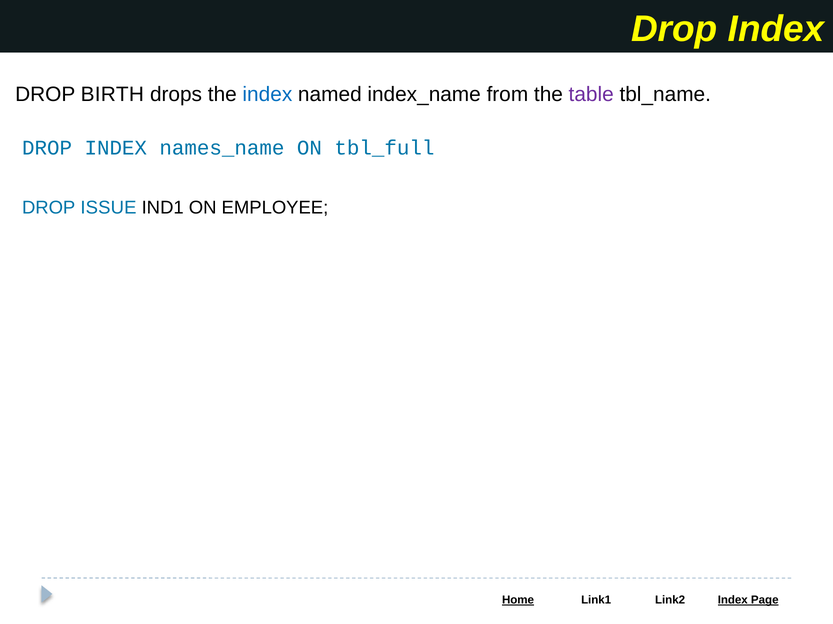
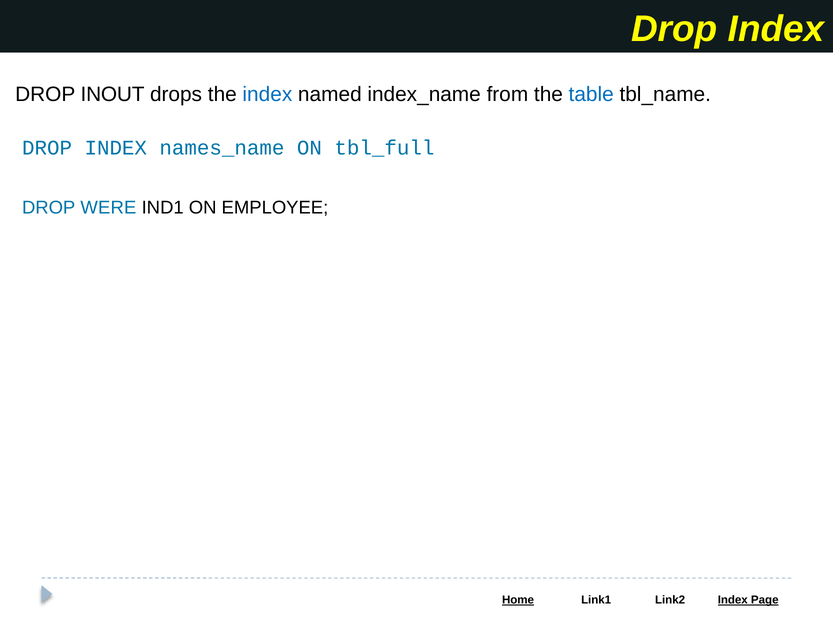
BIRTH: BIRTH -> INOUT (113, 94)
table colour: purple -> blue (591, 94)
ISSUE: ISSUE -> WERE (108, 208)
